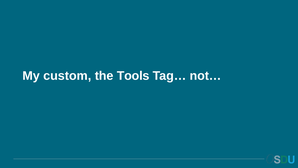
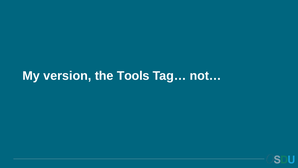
custom: custom -> version (67, 76)
